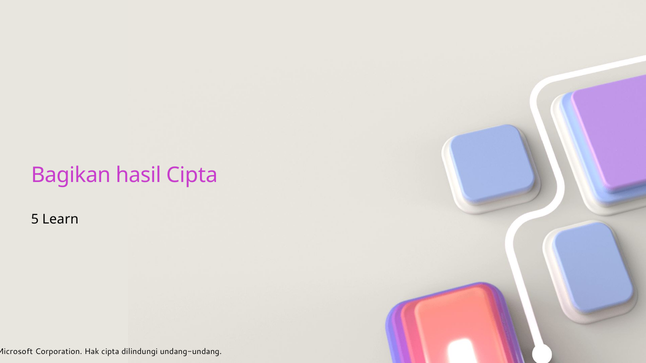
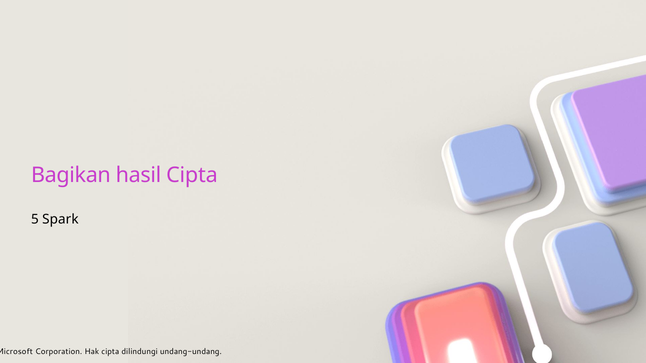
Learn: Learn -> Spark (60, 220)
